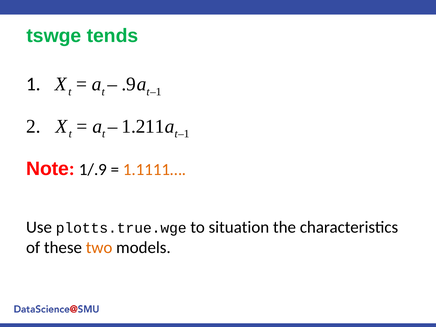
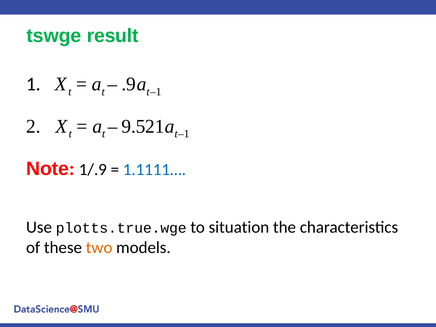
tends: tends -> result (113, 36)
1.211: 1.211 -> 9.521 (143, 126)
1.1111… colour: orange -> blue (154, 170)
